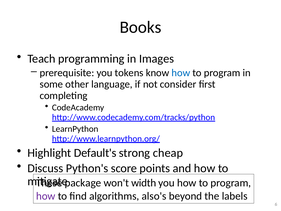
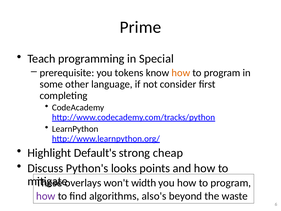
Books: Books -> Prime (140, 27)
Images: Images -> Special (156, 59)
how colour: blue -> orange (181, 73)
score: score -> looks (124, 168)
package: package -> overlays (83, 183)
labels: labels -> waste (235, 196)
